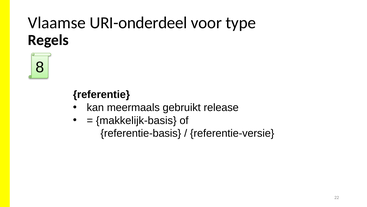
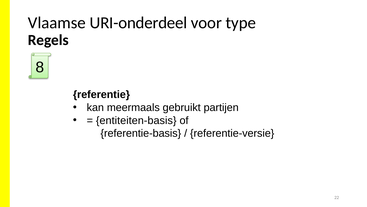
release: release -> partijen (221, 107)
makkelijk-basis: makkelijk-basis -> entiteiten-basis (136, 120)
